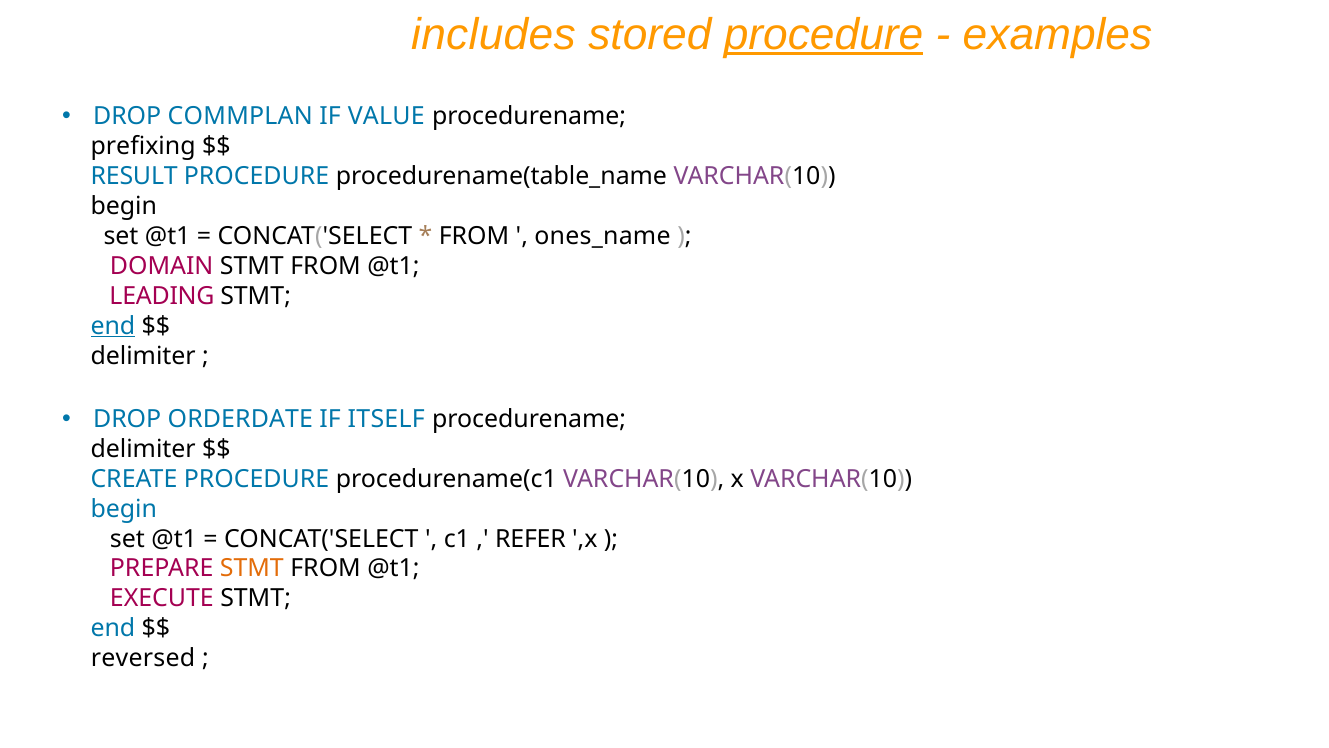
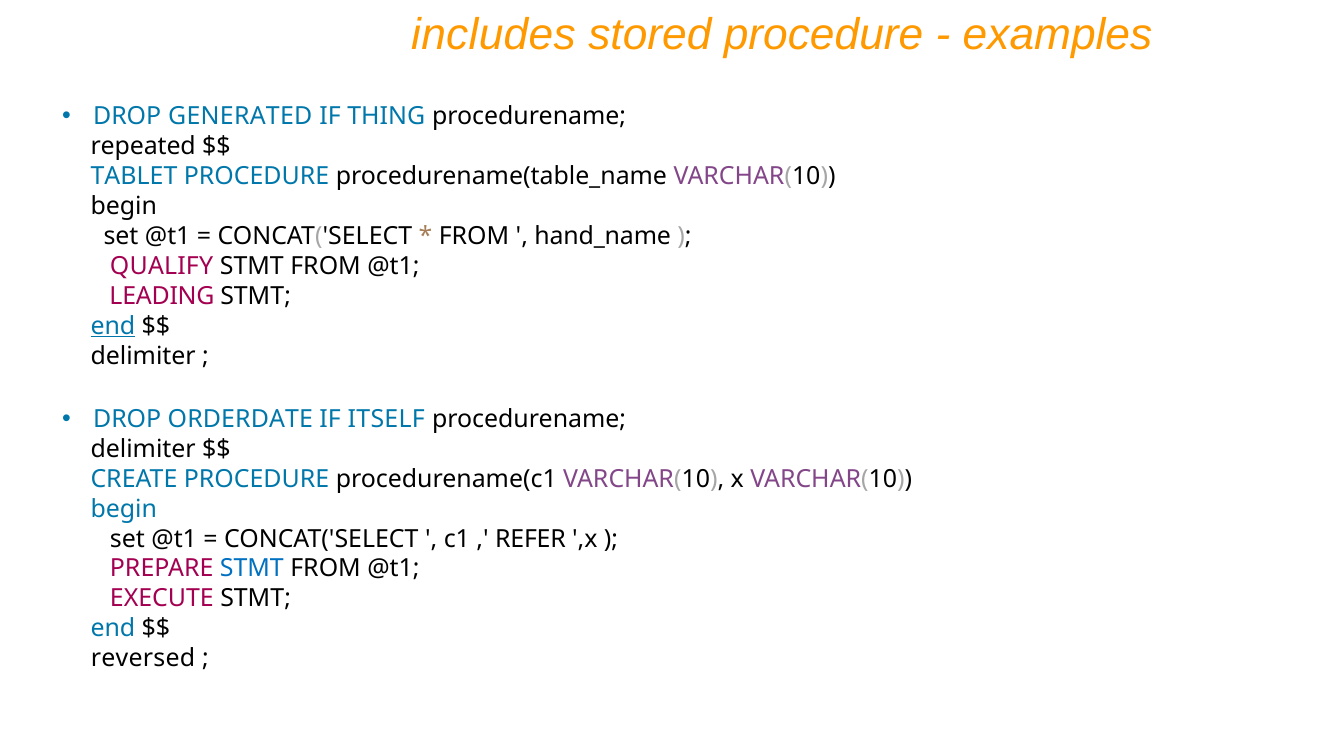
procedure underline: present -> none (824, 35)
COMMPLAN: COMMPLAN -> GENERATED (240, 116)
VALUE: VALUE -> THING (386, 116)
prefixing: prefixing -> repeated (143, 146)
RESULT: RESULT -> TABLET (134, 176)
ones_name: ones_name -> hand_name (603, 236)
DOMAIN: DOMAIN -> QUALIFY (162, 266)
STMT colour: orange -> blue (252, 568)
